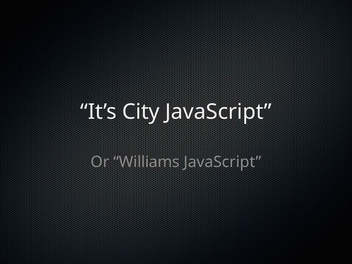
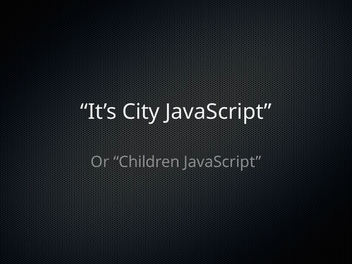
Williams: Williams -> Children (147, 162)
